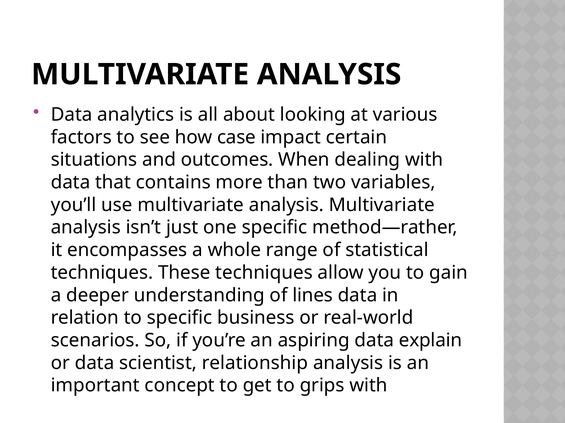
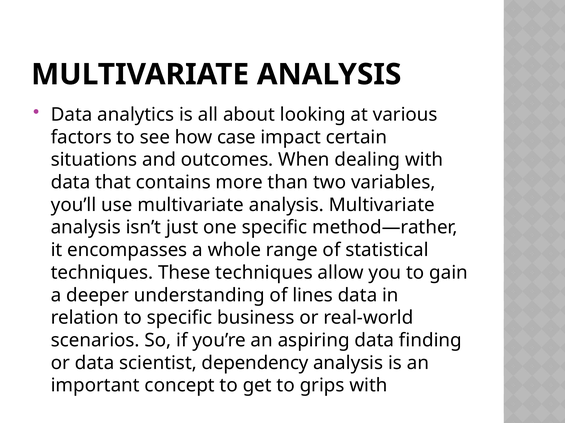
explain: explain -> finding (430, 341)
relationship: relationship -> dependency (255, 363)
